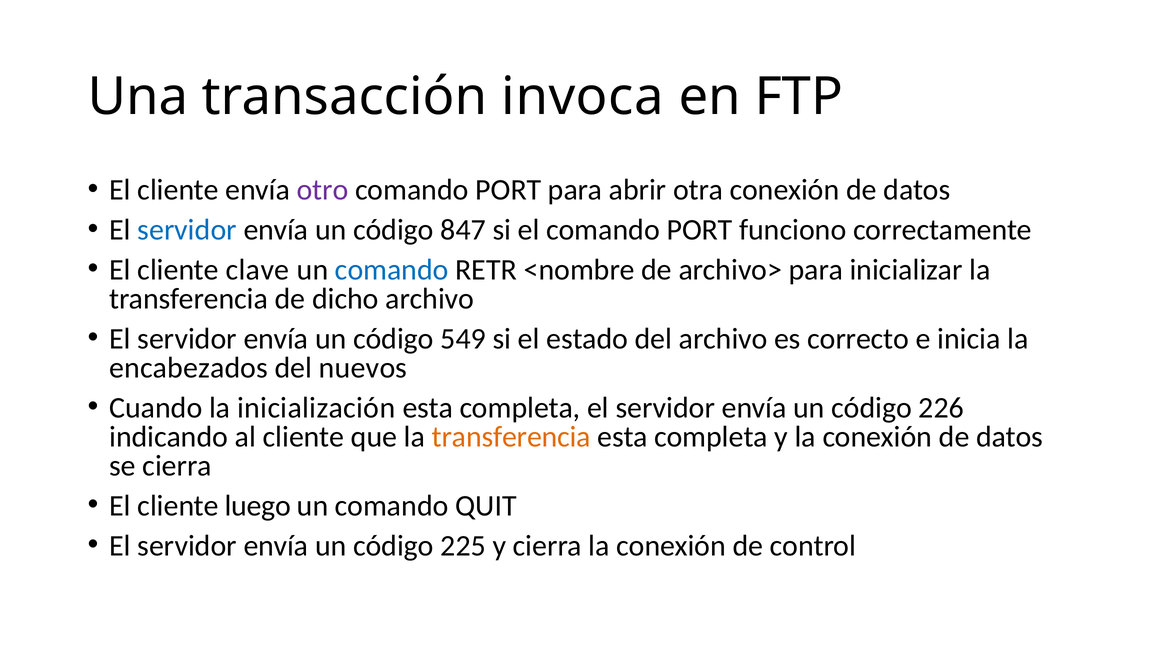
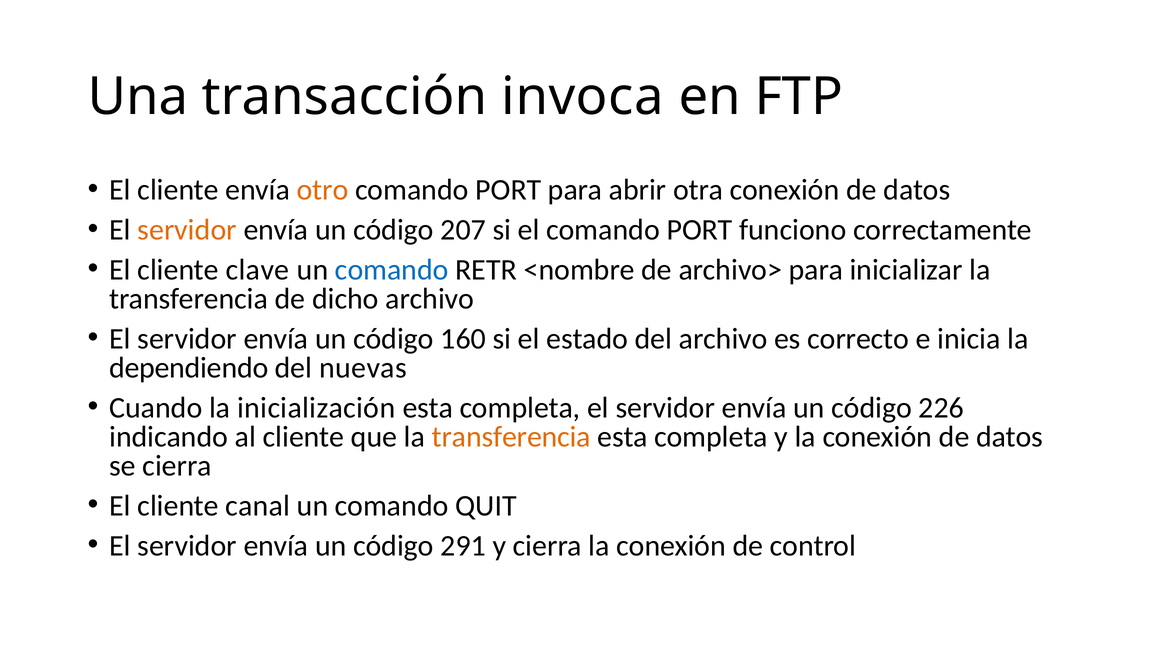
otro colour: purple -> orange (323, 190)
servidor colour: blue -> orange (187, 230)
847: 847 -> 207 (463, 230)
549: 549 -> 160 (463, 339)
encabezados: encabezados -> dependiendo (189, 368)
nuevos: nuevos -> nuevas (363, 368)
luego: luego -> canal (258, 506)
225: 225 -> 291 (463, 546)
